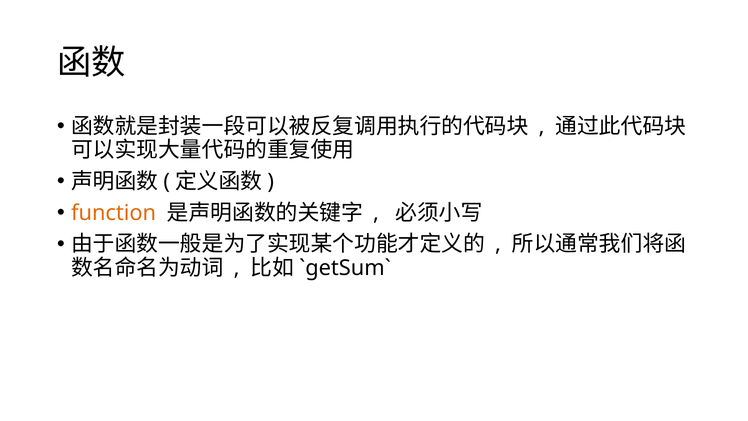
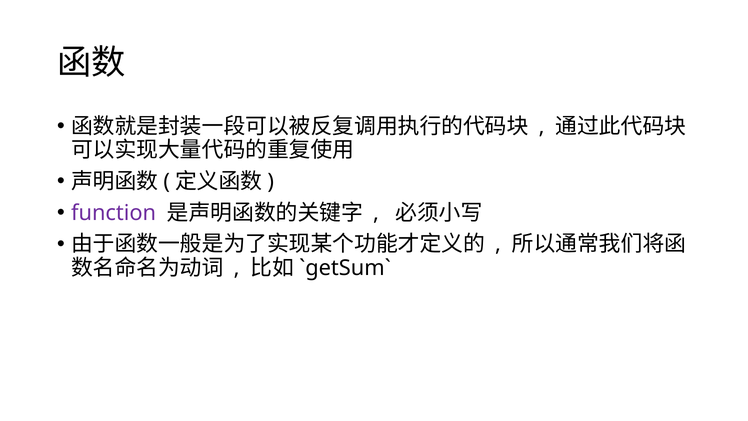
function colour: orange -> purple (114, 213)
